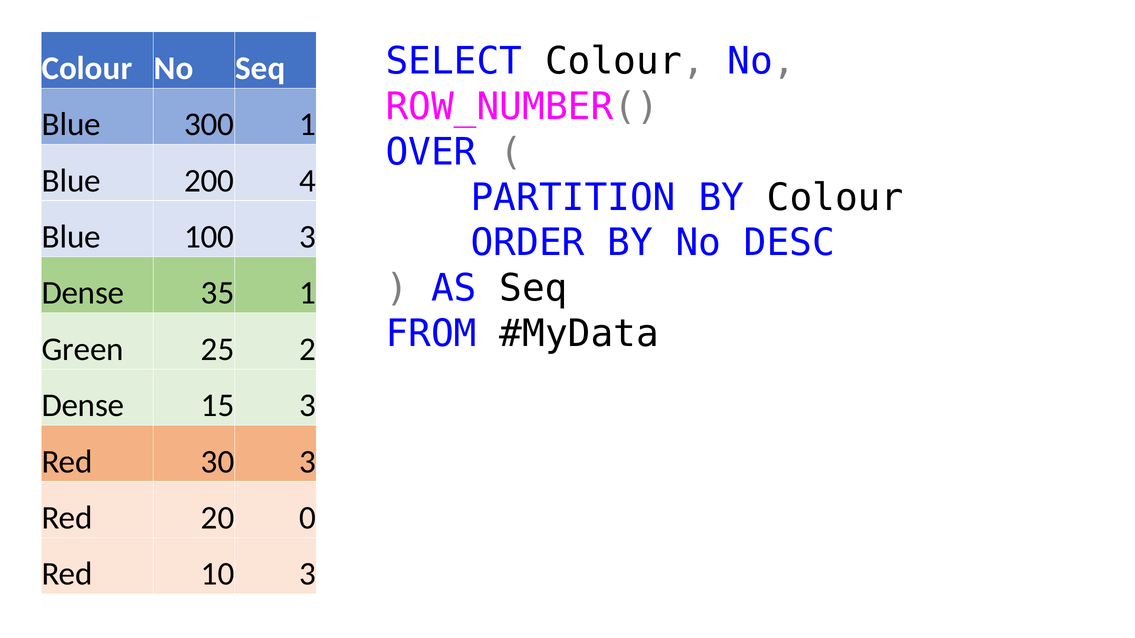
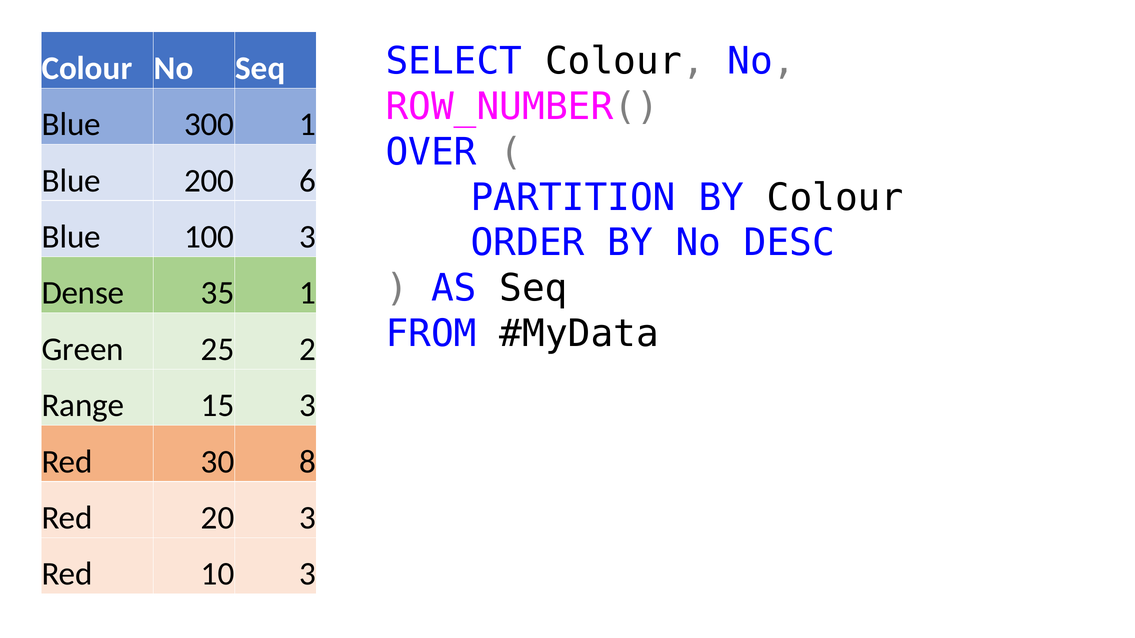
4: 4 -> 6 (307, 181)
Dense: Dense -> Range (83, 406)
30 3: 3 -> 8 (307, 462)
20 0: 0 -> 3 (307, 518)
